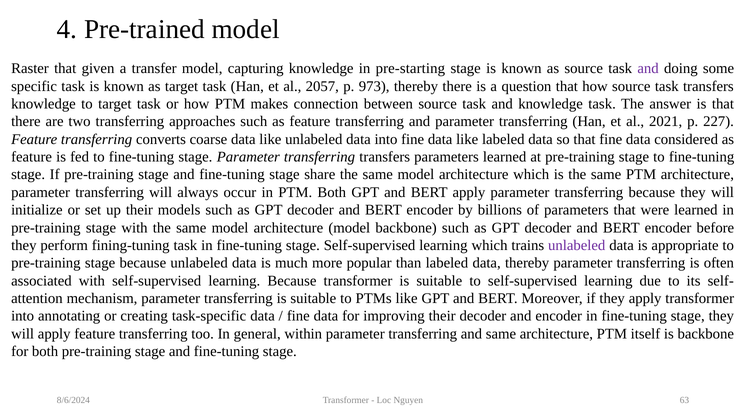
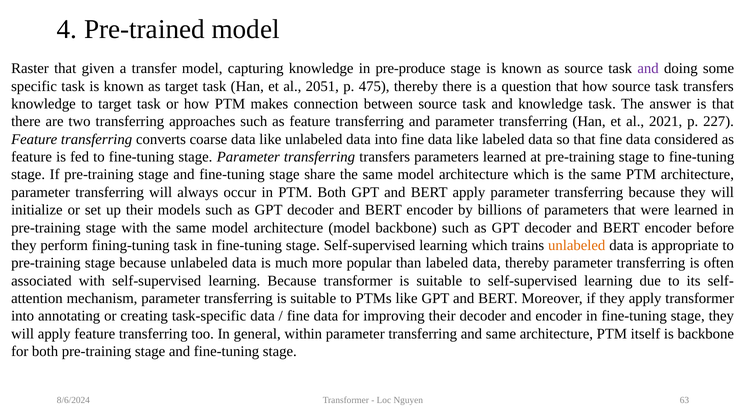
pre-starting: pre-starting -> pre-produce (410, 69)
2057: 2057 -> 2051 (322, 86)
973: 973 -> 475 (374, 86)
unlabeled colour: purple -> orange (577, 246)
